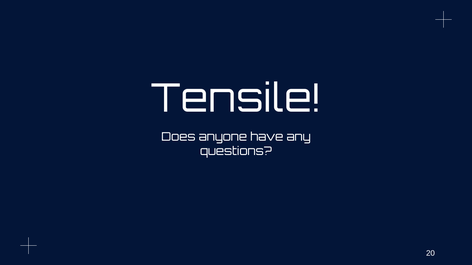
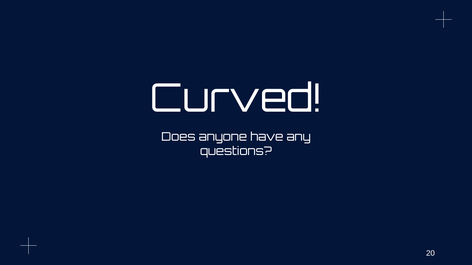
Tensile: Tensile -> Curved (236, 99)
